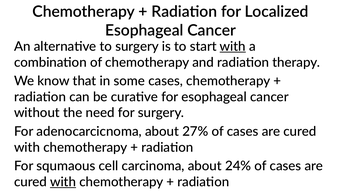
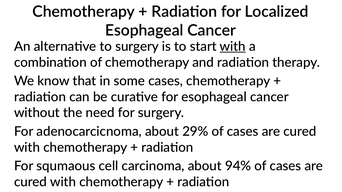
27%: 27% -> 29% (195, 132)
24%: 24% -> 94% (238, 166)
with underline: present -> none (63, 182)
